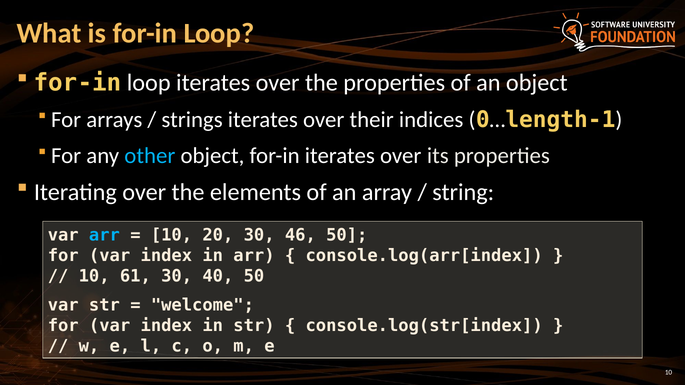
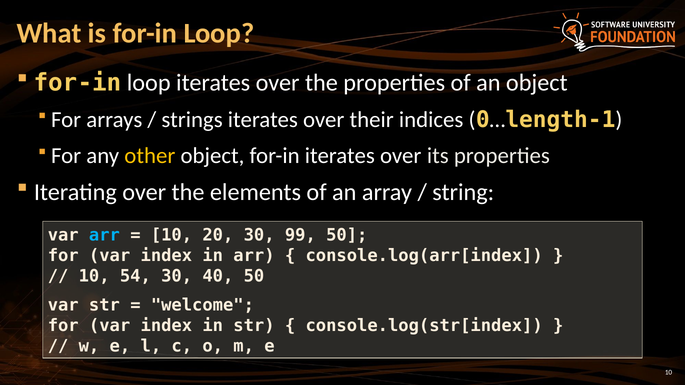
other colour: light blue -> yellow (150, 156)
46: 46 -> 99 (300, 235)
61: 61 -> 54 (135, 276)
